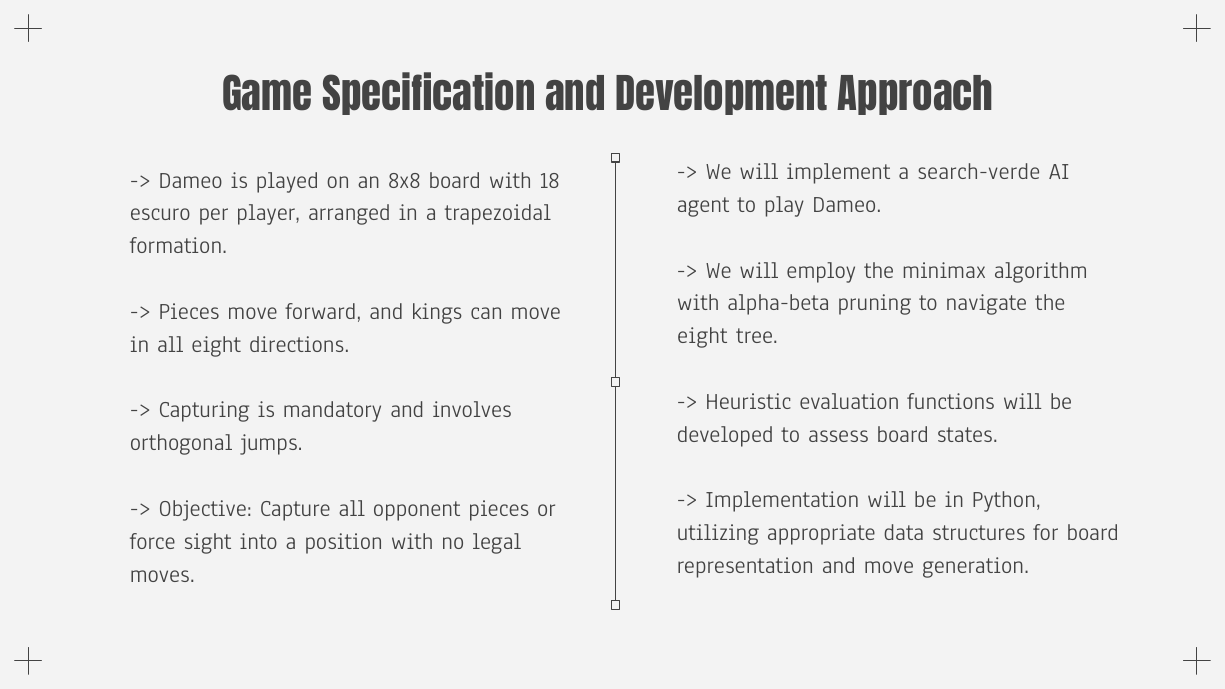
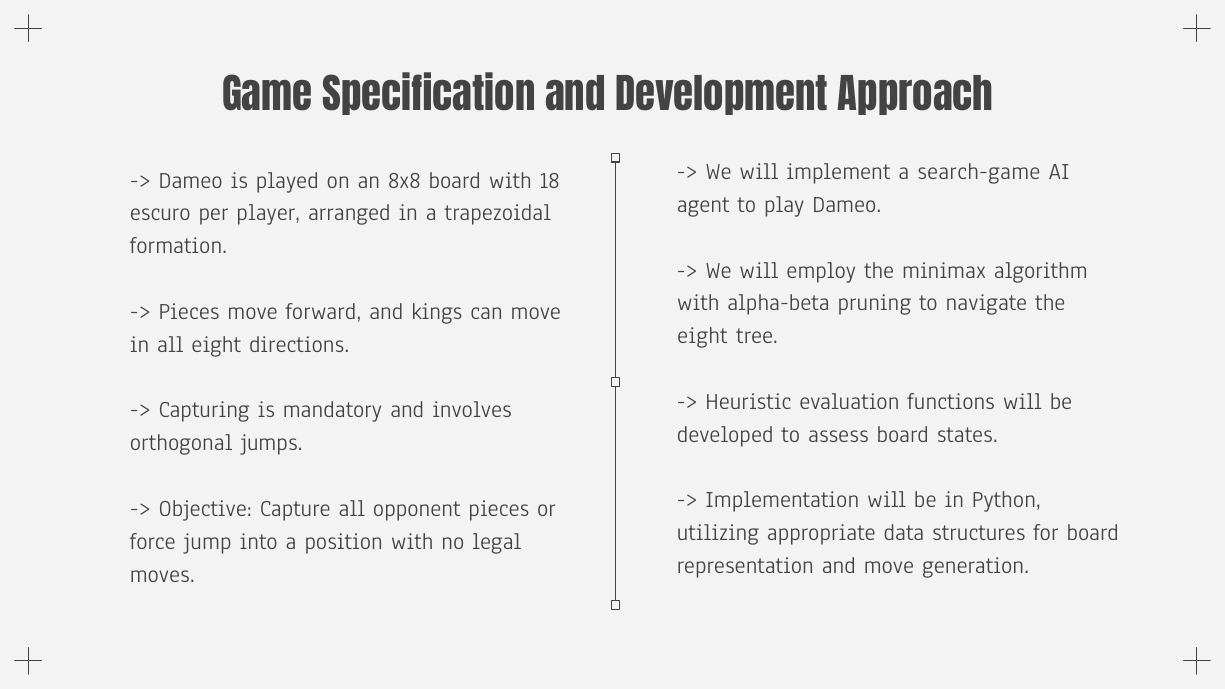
search-verde: search-verde -> search-game (979, 172)
sight: sight -> jump (208, 542)
